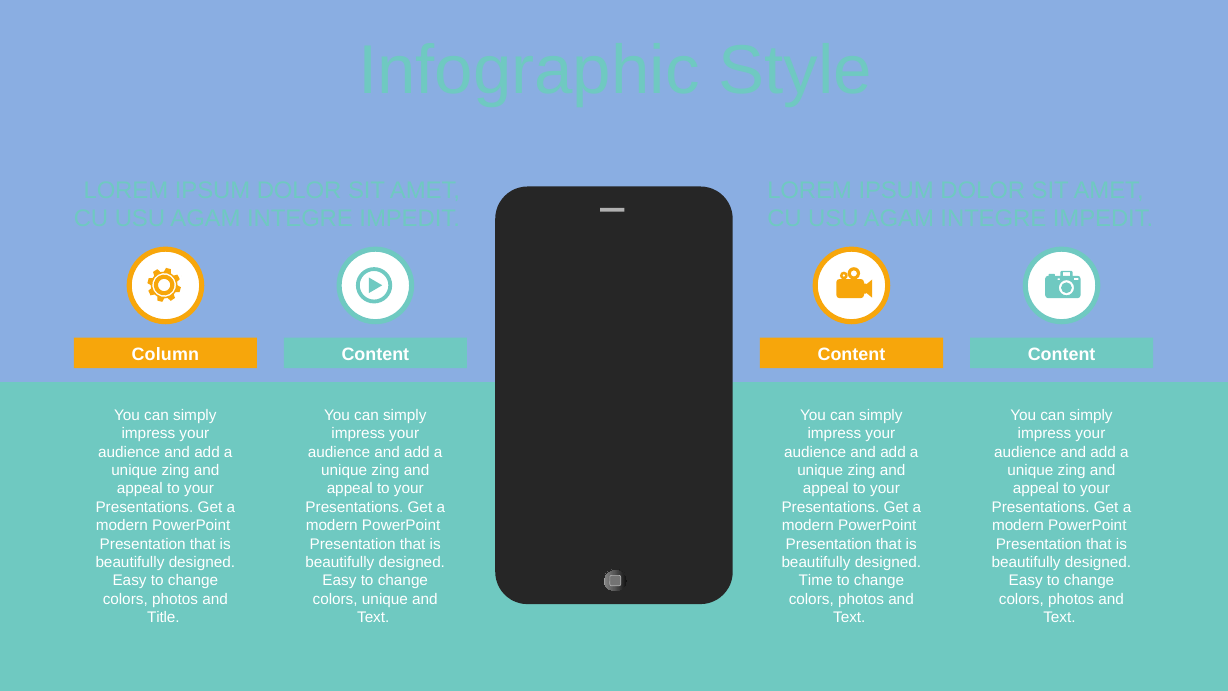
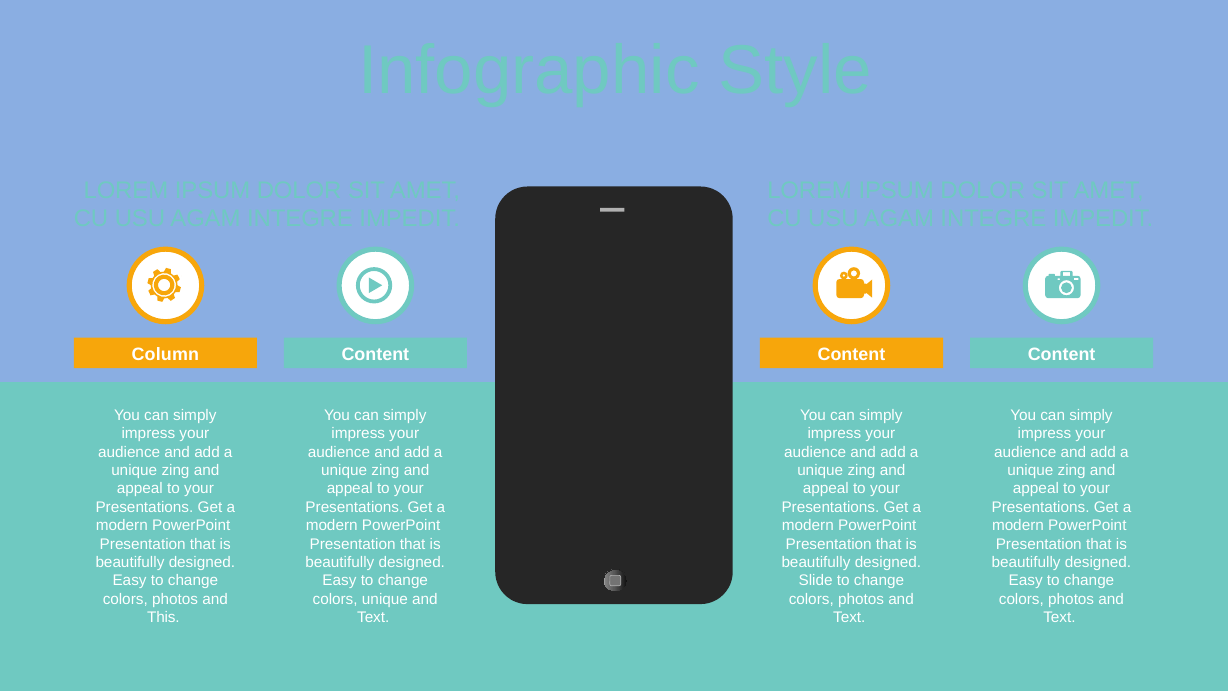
Time: Time -> Slide (816, 581)
Title: Title -> This (163, 618)
